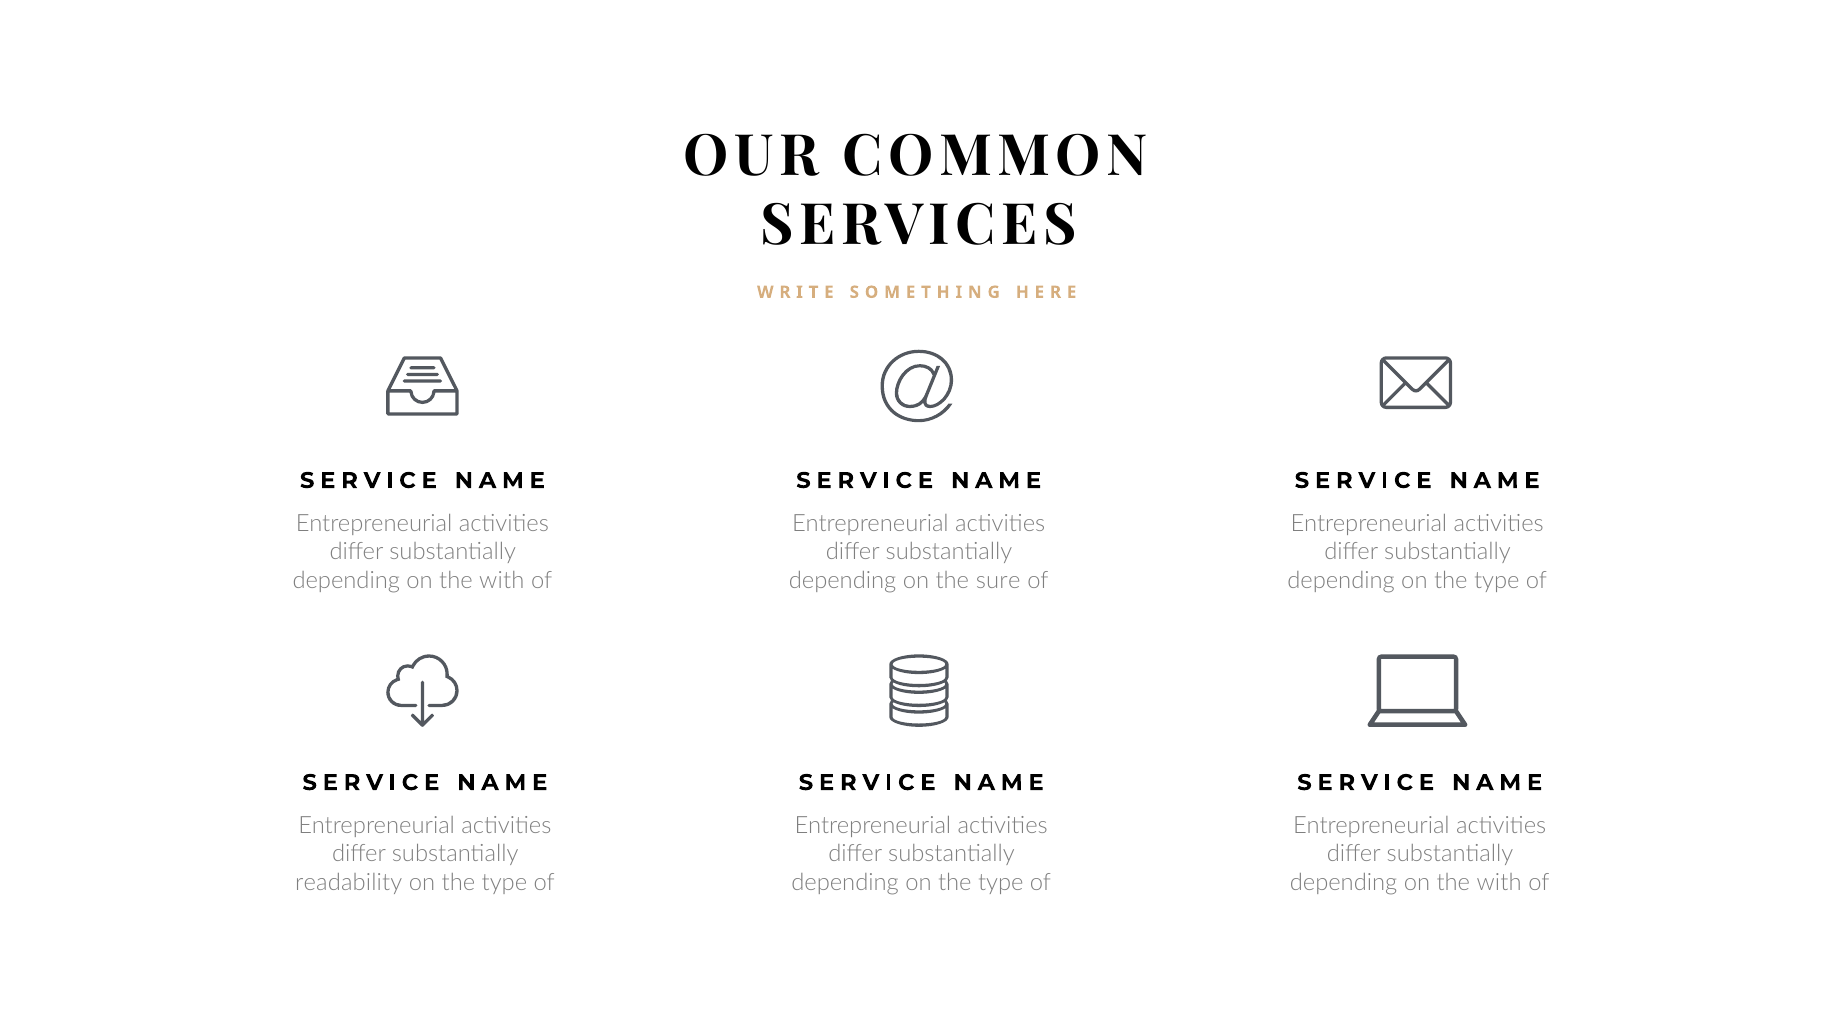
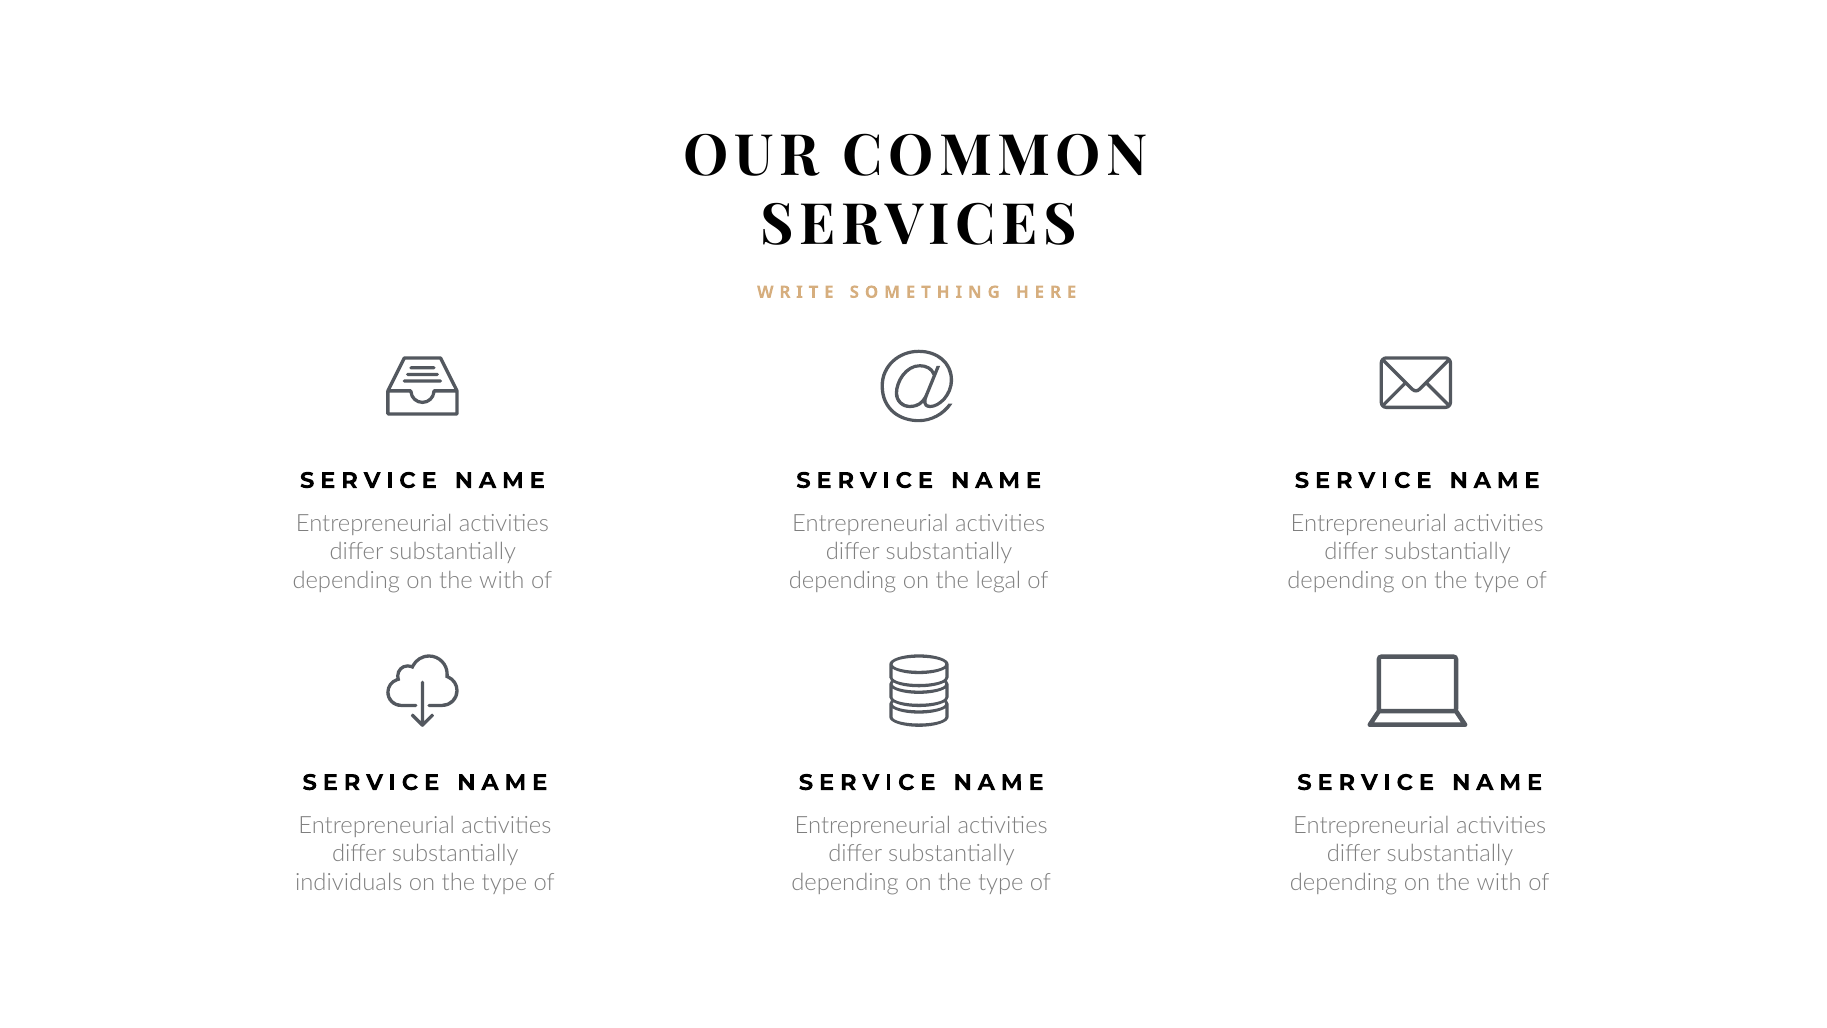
sure: sure -> legal (998, 580)
readability: readability -> individuals (349, 882)
